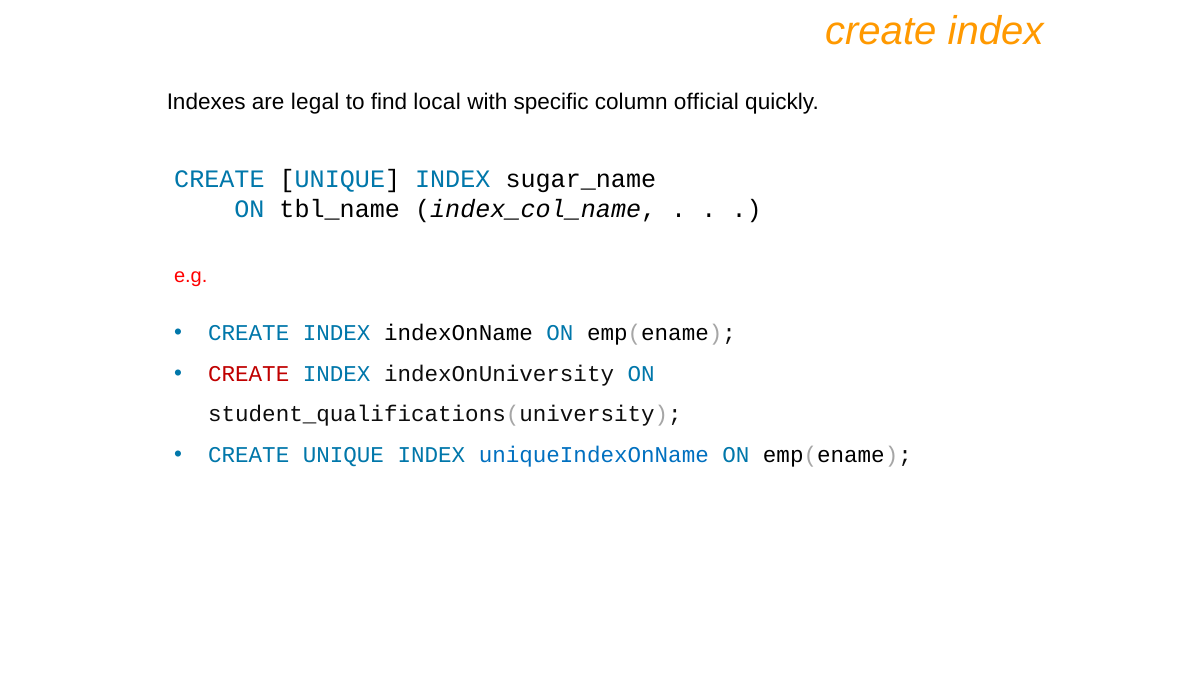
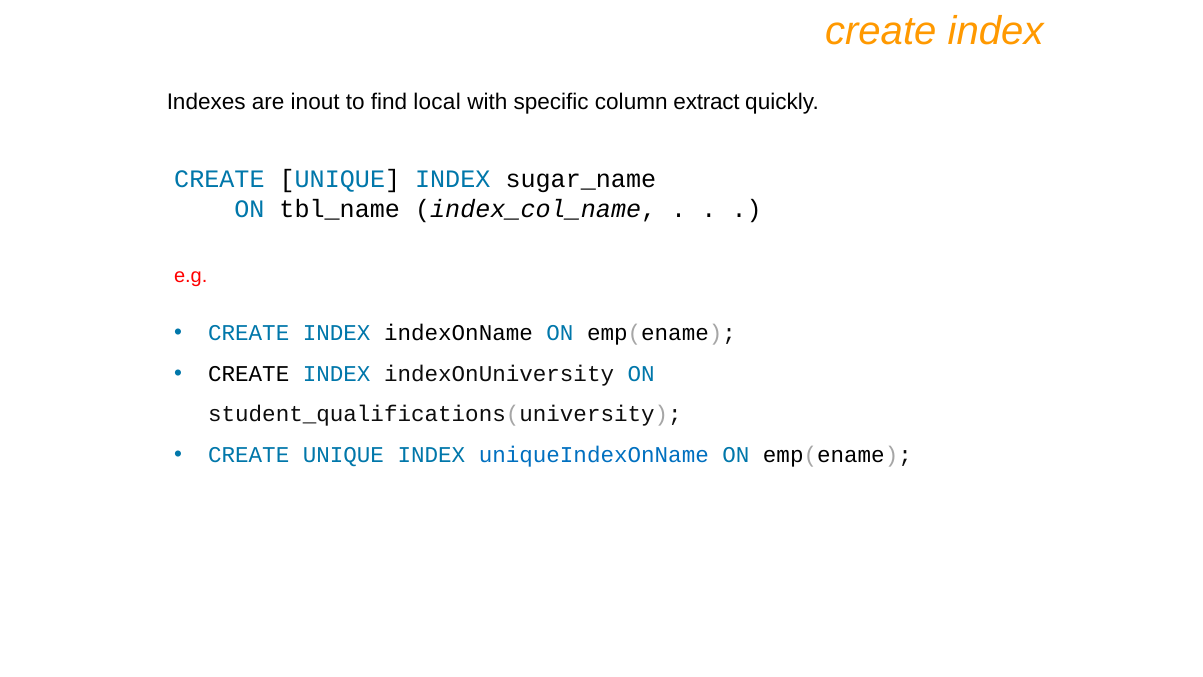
legal: legal -> inout (315, 102)
official: official -> extract (707, 102)
CREATE colour: red -> black (249, 374)
